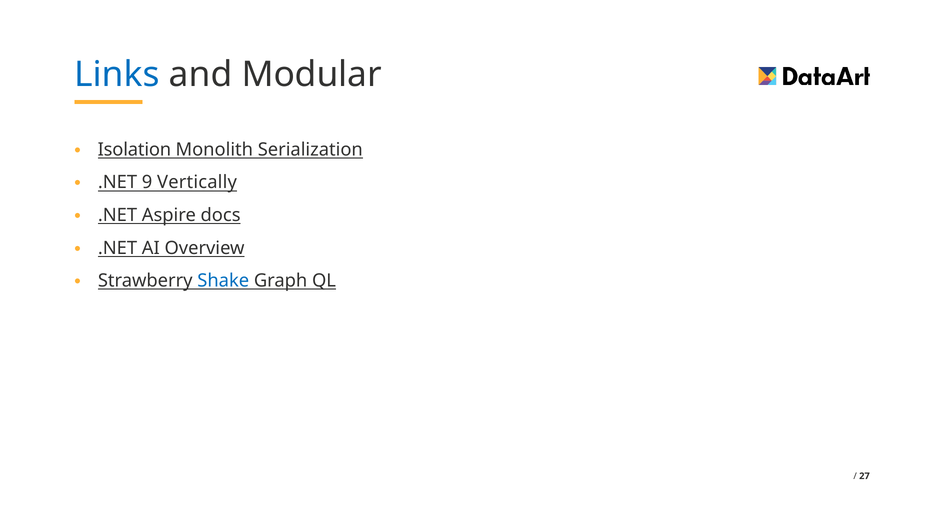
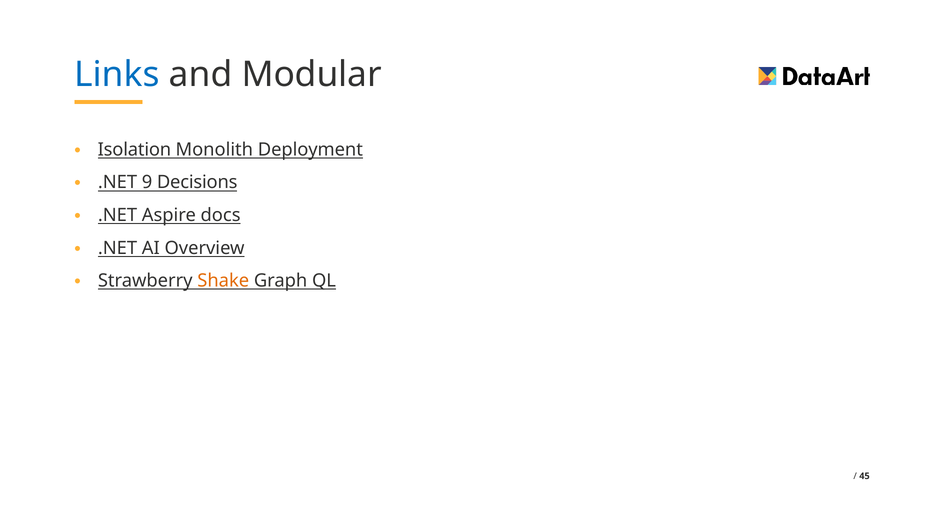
Serialization: Serialization -> Deployment (310, 150)
Vertically: Vertically -> Decisions (197, 182)
Shake colour: blue -> orange (223, 281)
27: 27 -> 45 (864, 476)
